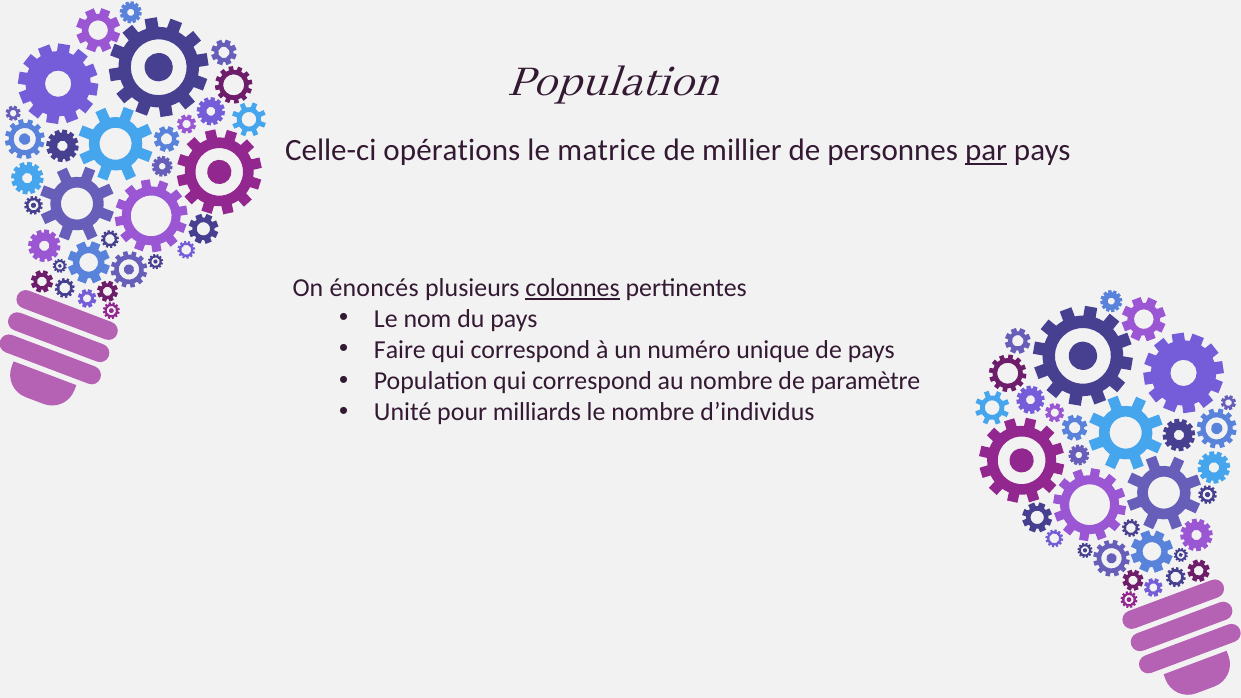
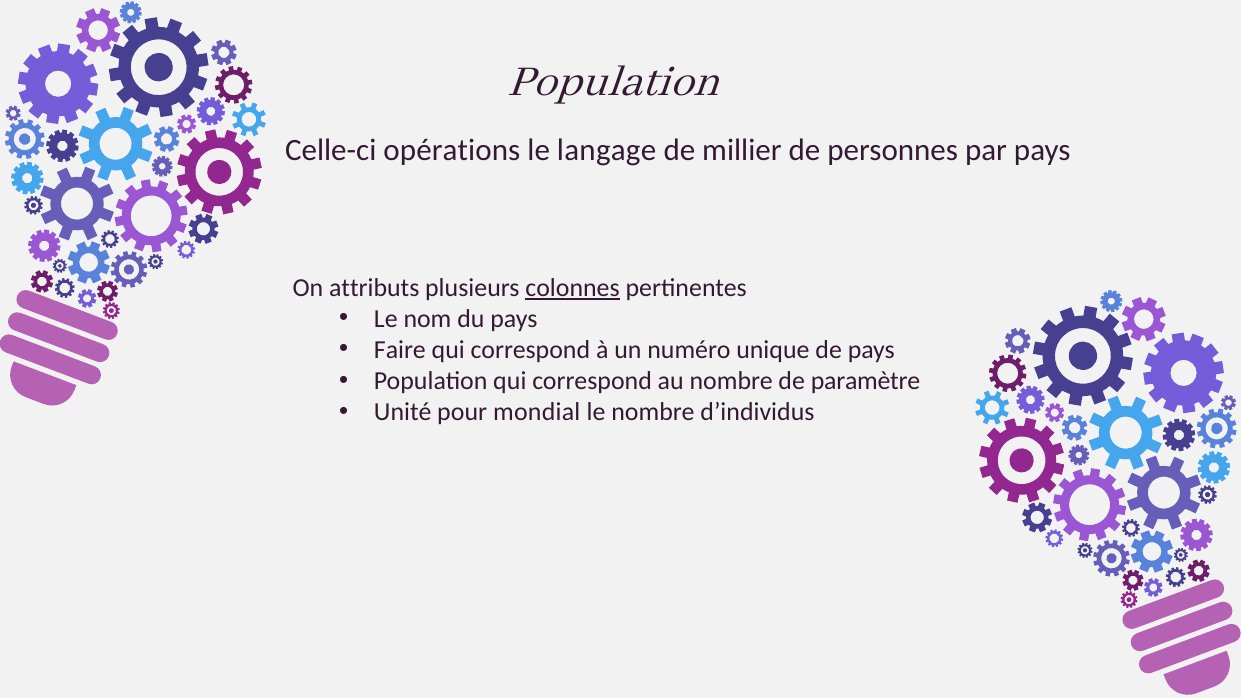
matrice: matrice -> langage (607, 151)
par underline: present -> none (986, 151)
énoncés: énoncés -> attributs (374, 288)
milliards: milliards -> mondial (537, 412)
